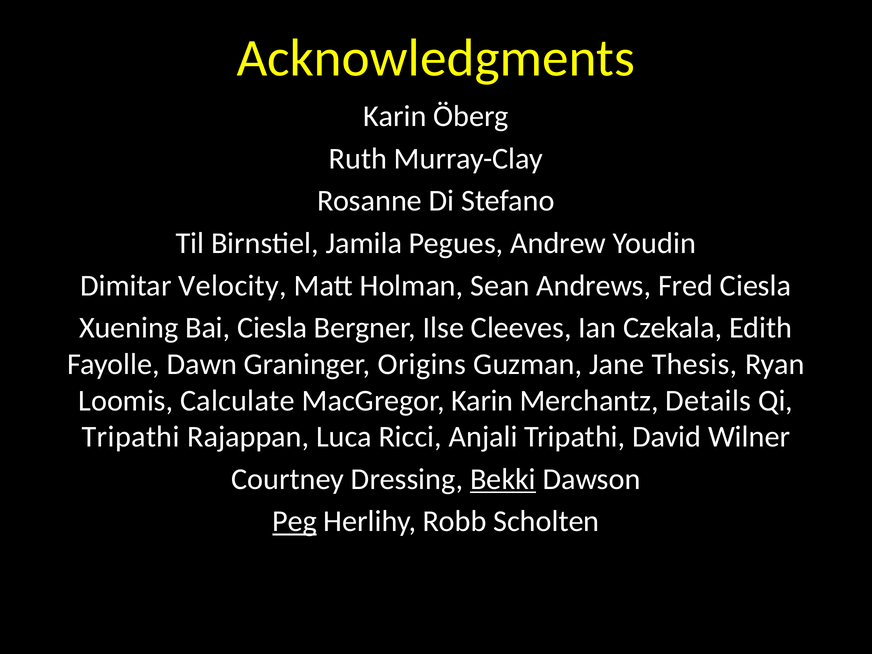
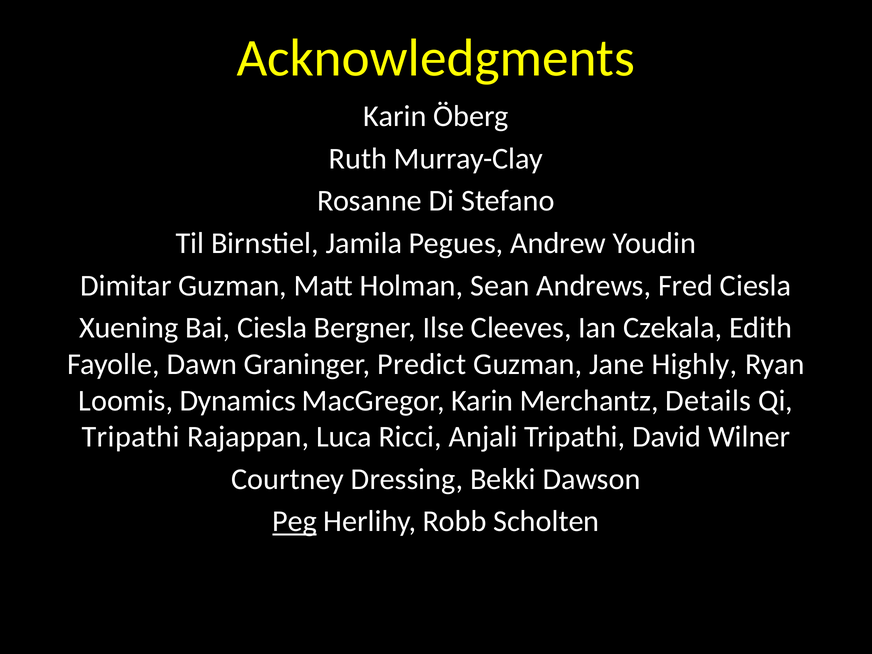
Dimitar Velocity: Velocity -> Guzman (233, 286)
Origins: Origins -> Predict (422, 364)
Thesis: Thesis -> Highly (694, 364)
Calculate: Calculate -> Dynamics (238, 401)
Bekki underline: present -> none (503, 479)
